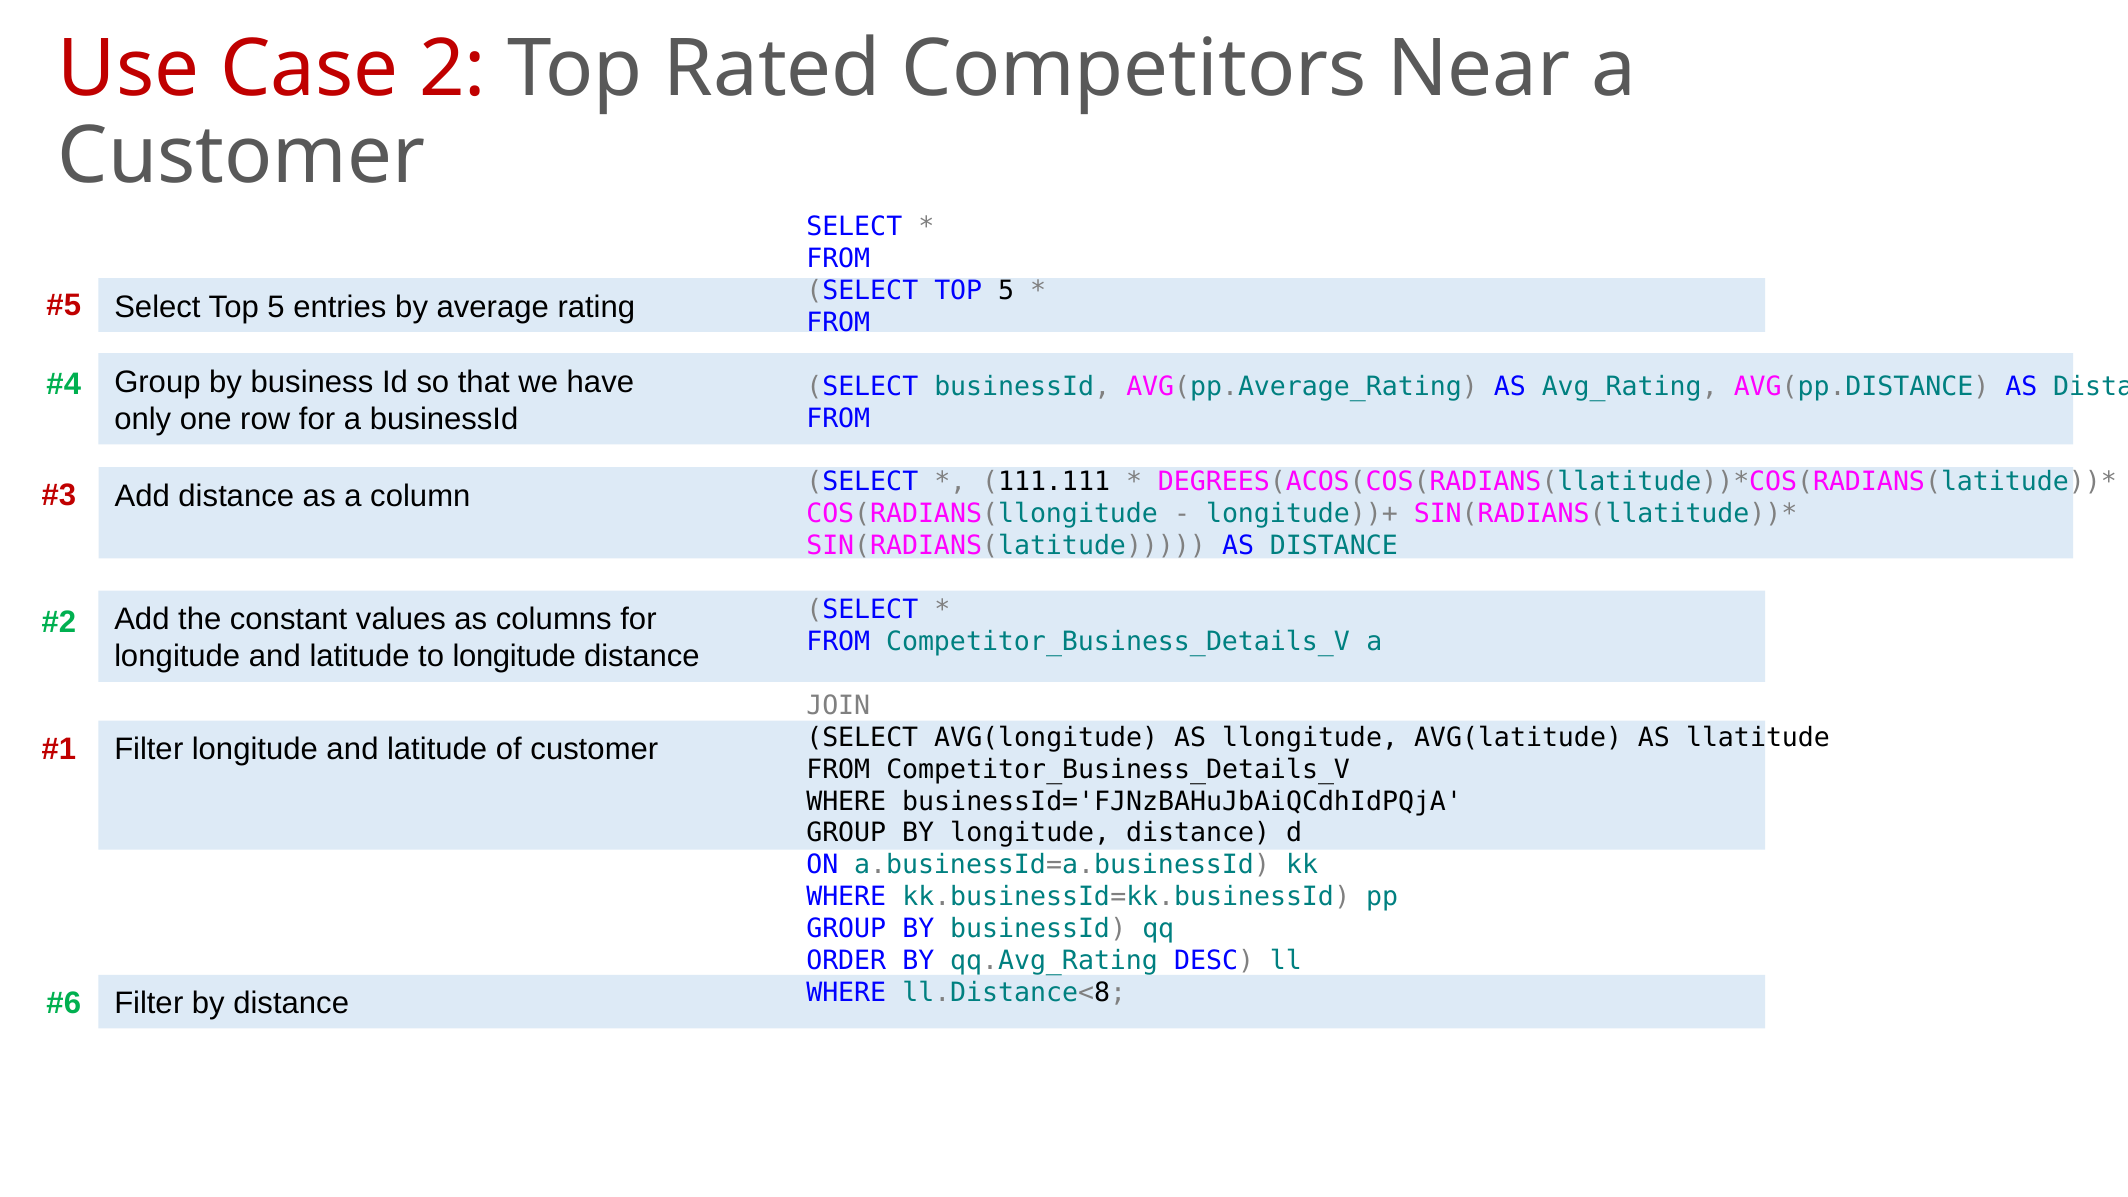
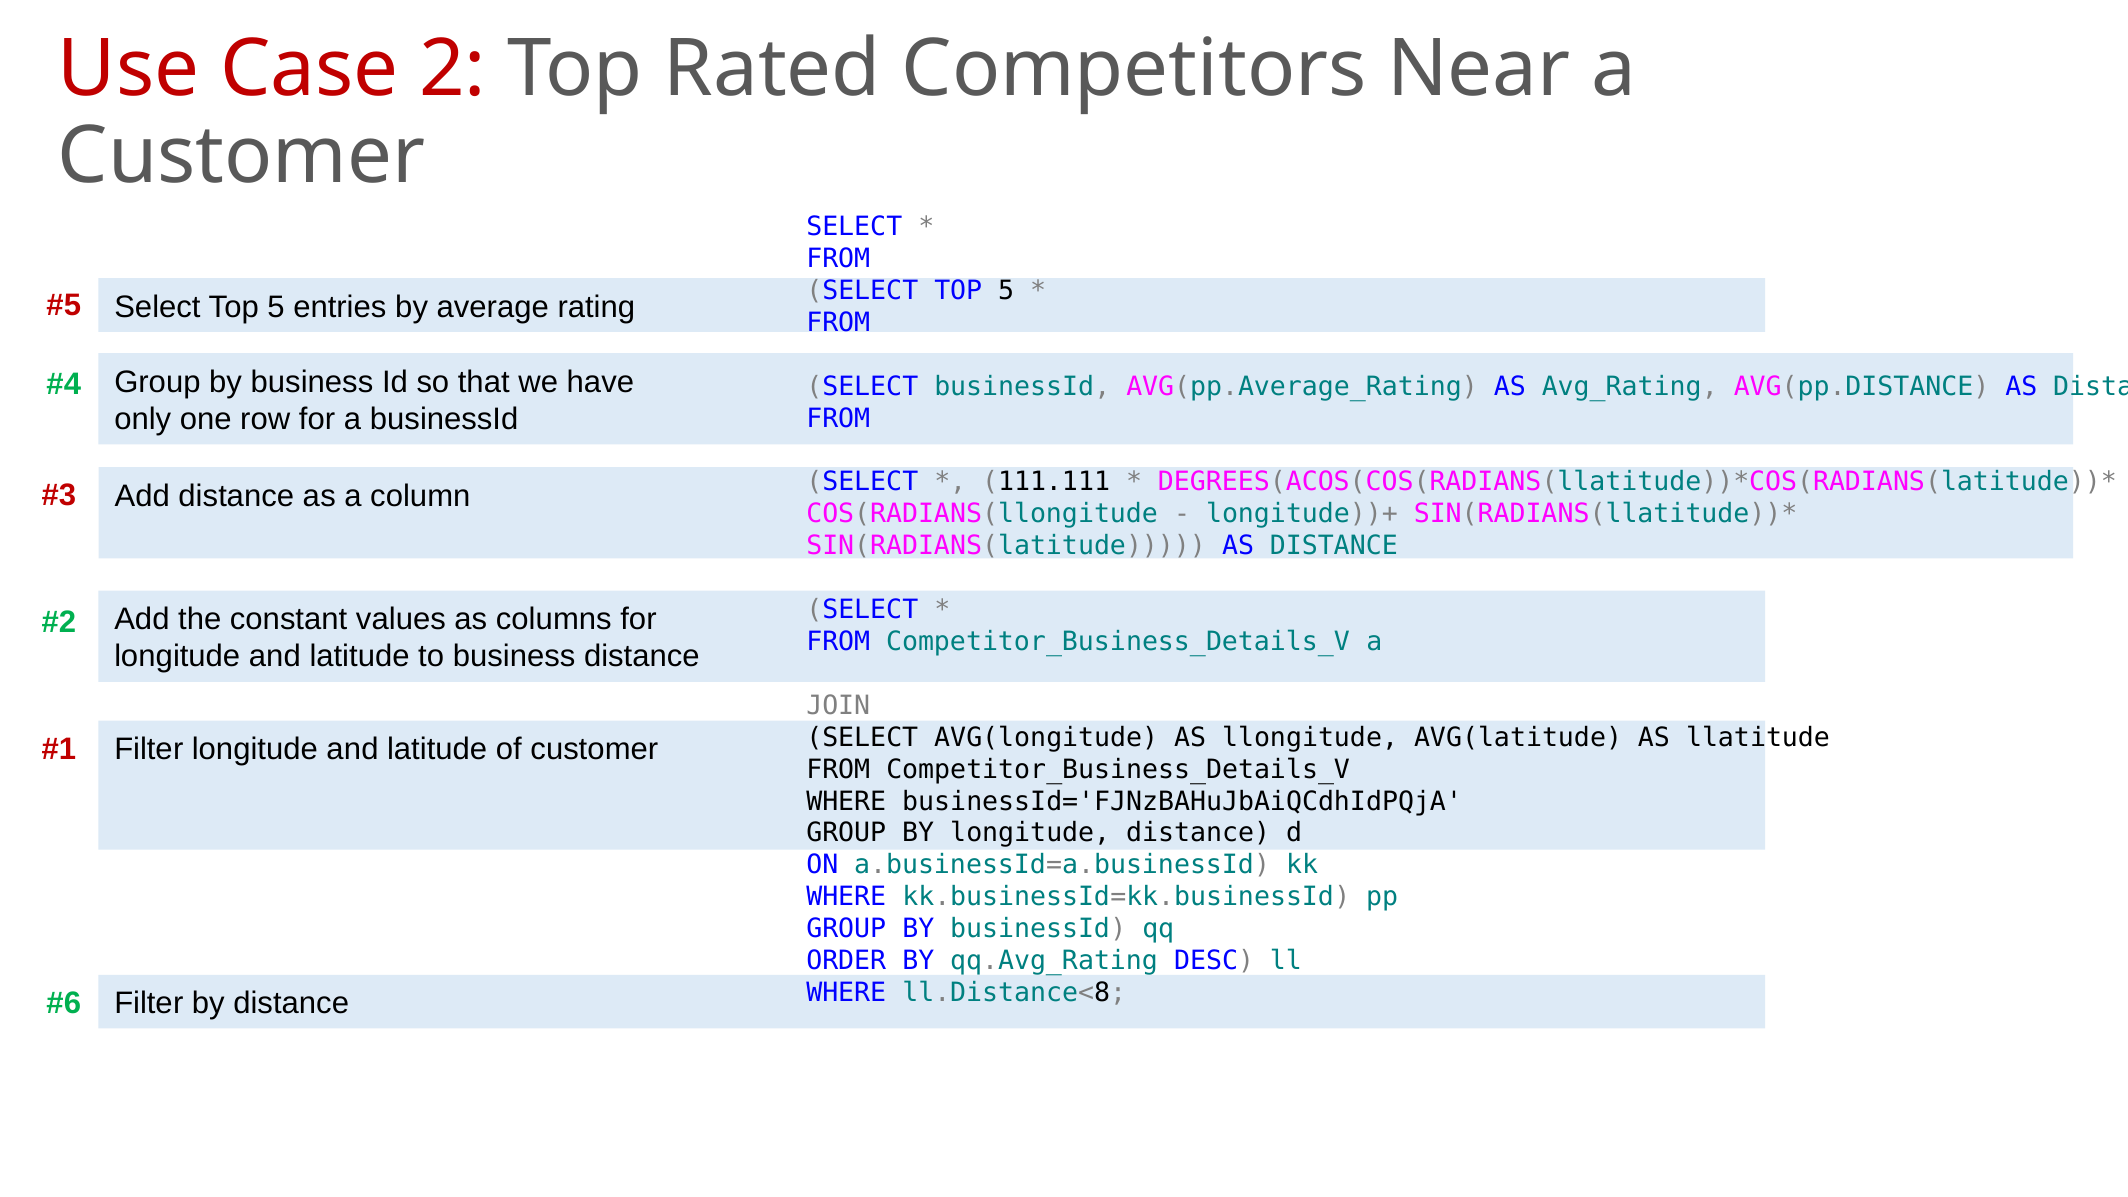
to longitude: longitude -> business (514, 657)
